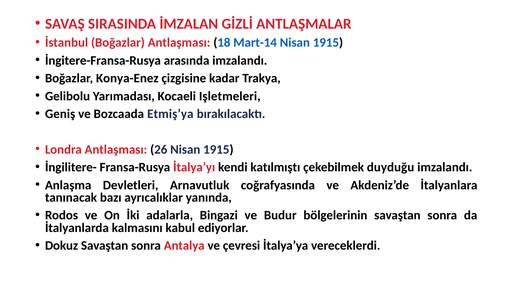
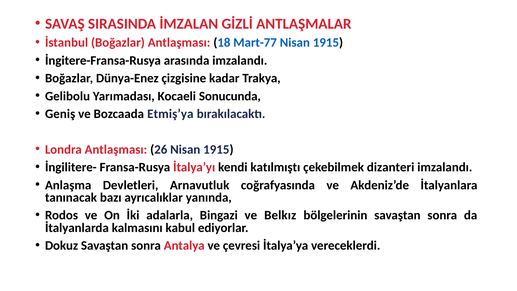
Mart-14: Mart-14 -> Mart-77 (255, 43)
Konya-Enez: Konya-Enez -> Dünya-Enez (127, 78)
Işletmeleri: Işletmeleri -> Sonucunda (230, 96)
duyduğu: duyduğu -> dizanteri (391, 167)
Budur: Budur -> Belkız (280, 215)
